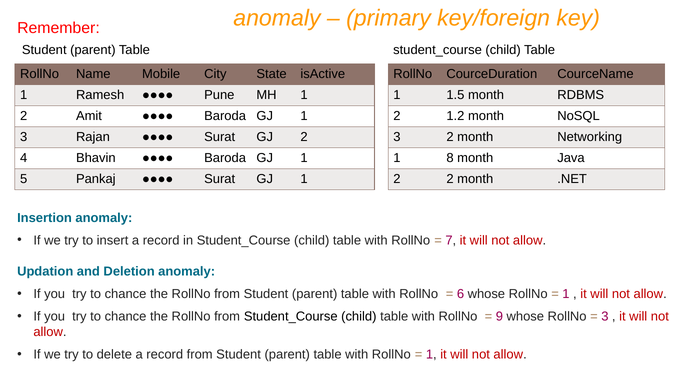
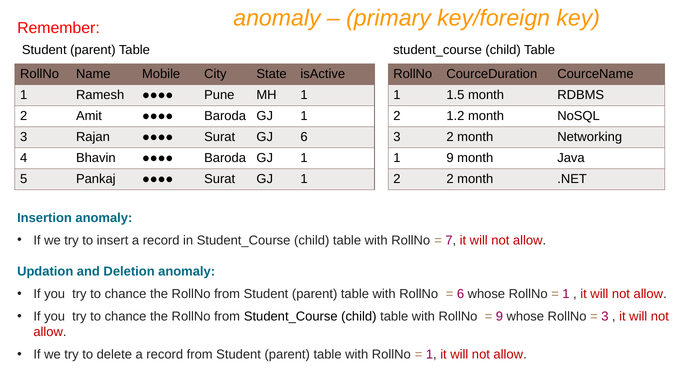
GJ 2: 2 -> 6 (304, 137)
1 8: 8 -> 9 (450, 158)
